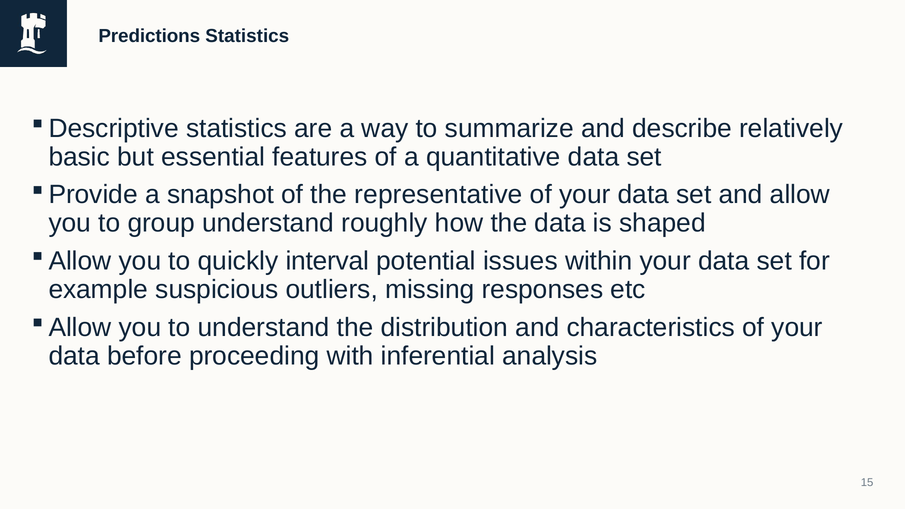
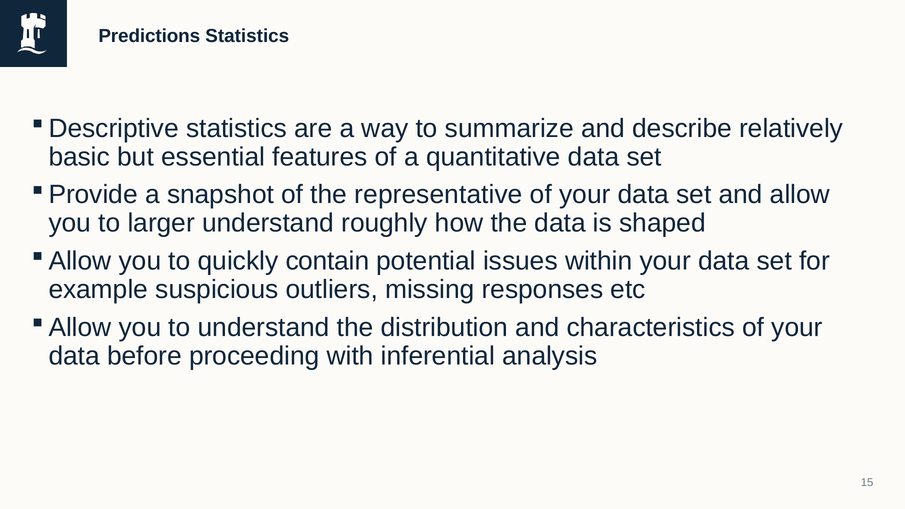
group: group -> larger (161, 223)
interval: interval -> contain (327, 261)
